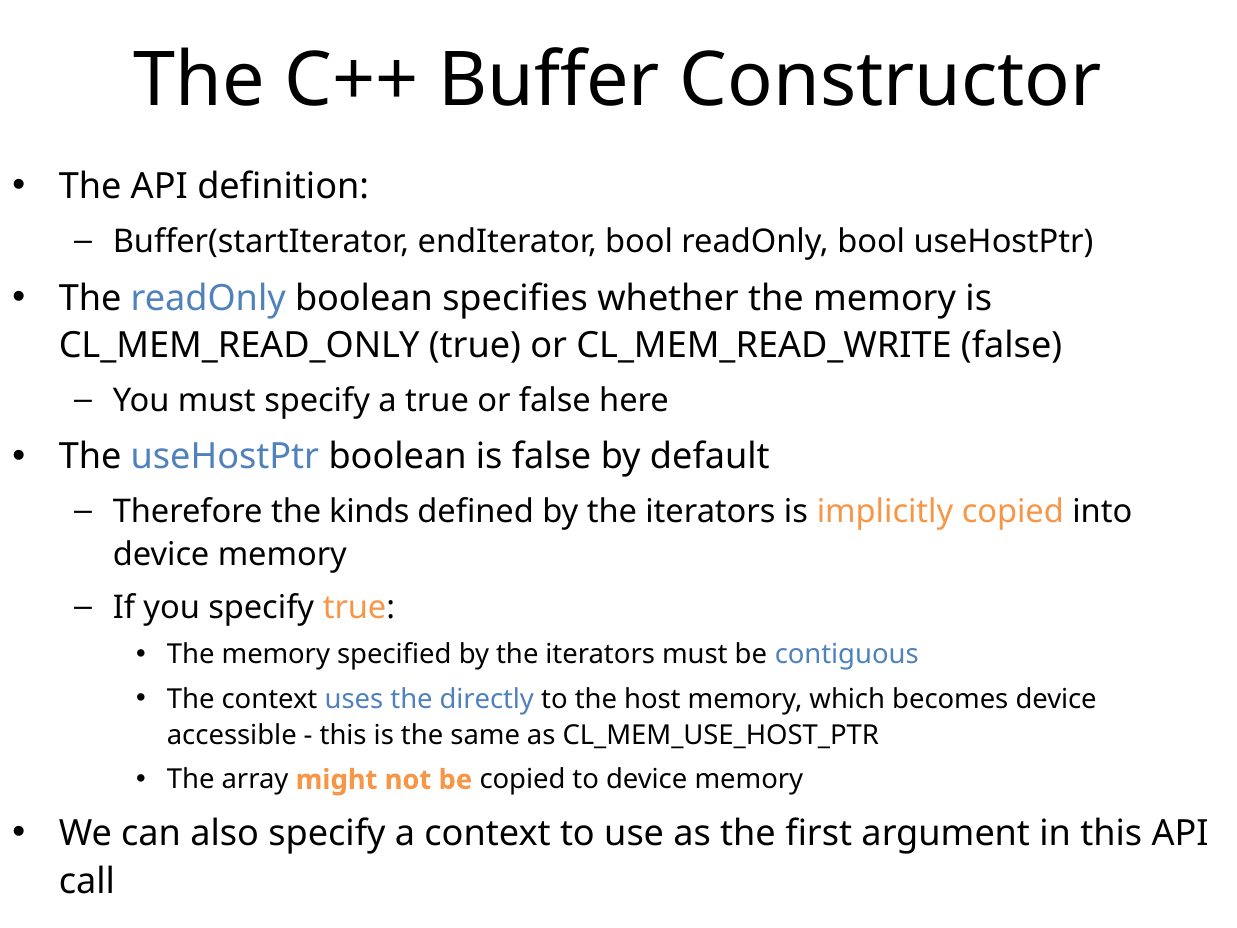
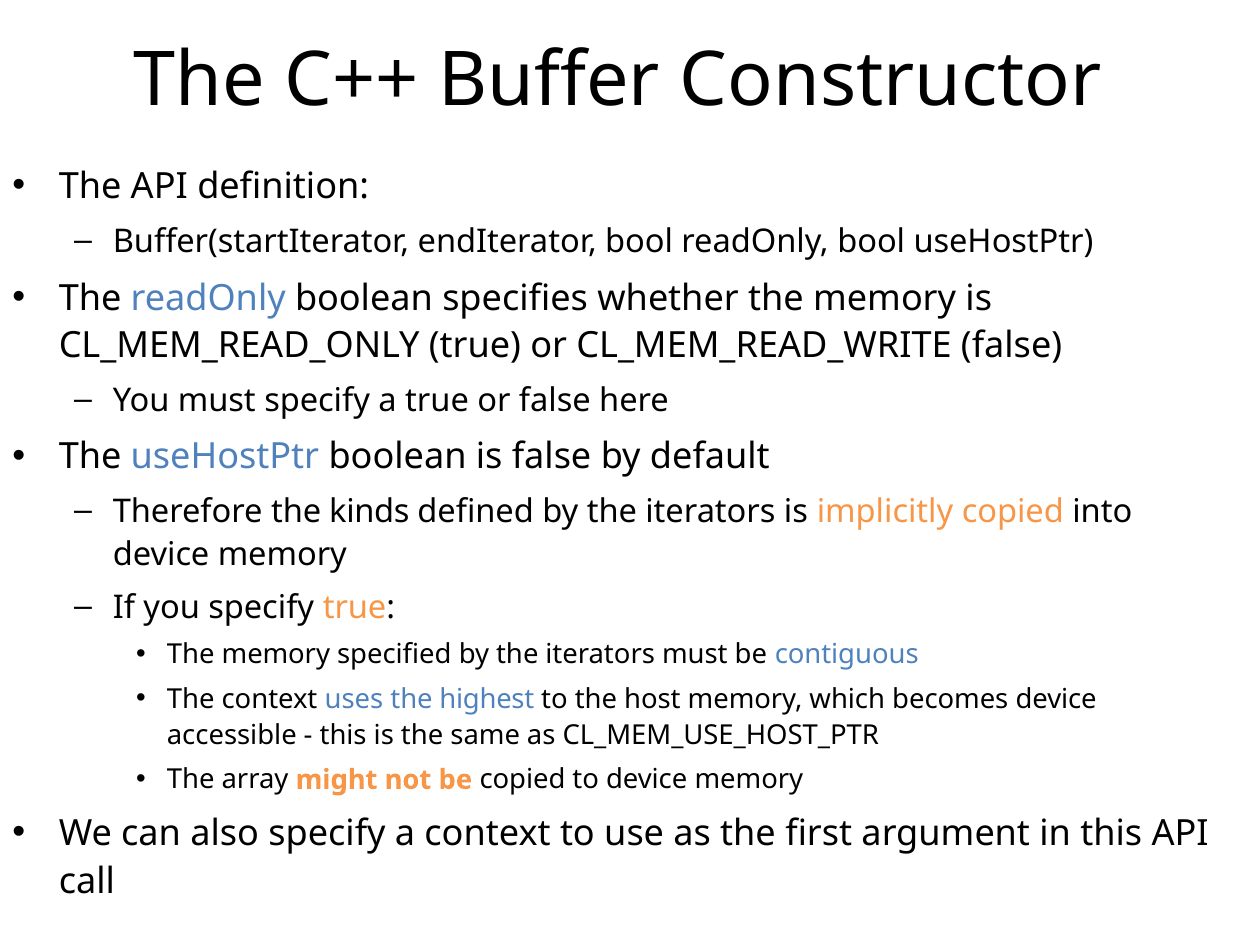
directly: directly -> highest (487, 699)
